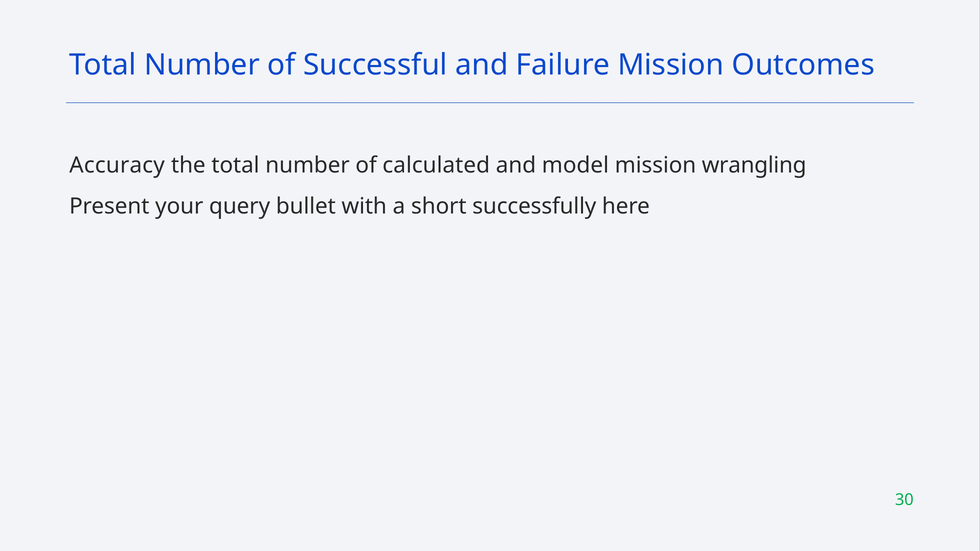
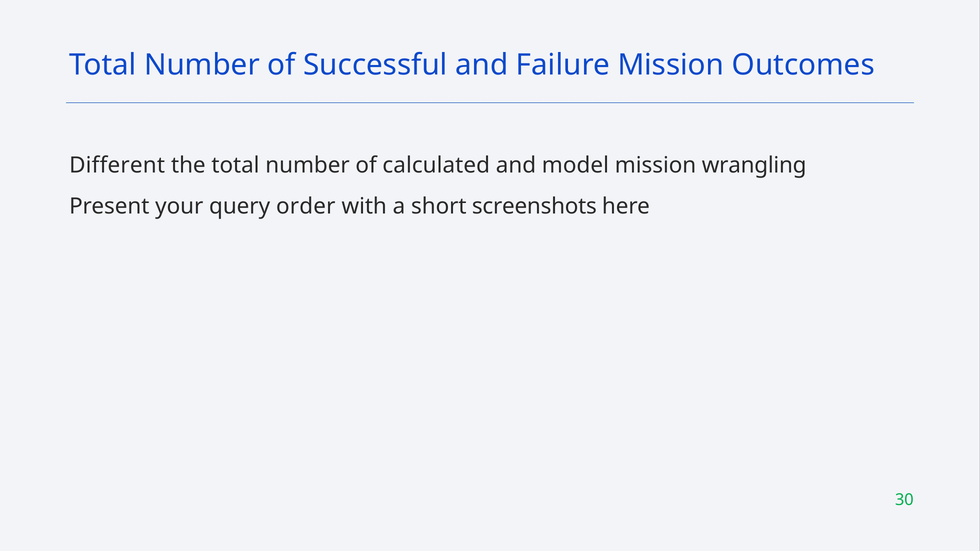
Accuracy: Accuracy -> Different (117, 165)
bullet: bullet -> order (306, 207)
successfully: successfully -> screenshots (534, 207)
